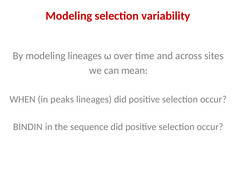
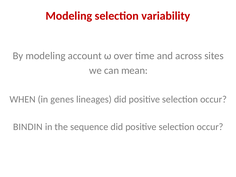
modeling lineages: lineages -> account (85, 56)
peaks: peaks -> genes (62, 99)
